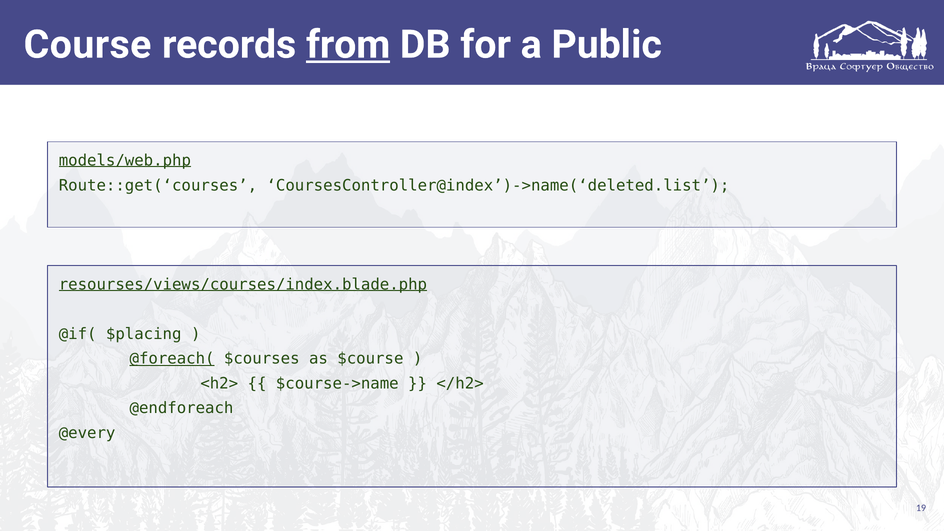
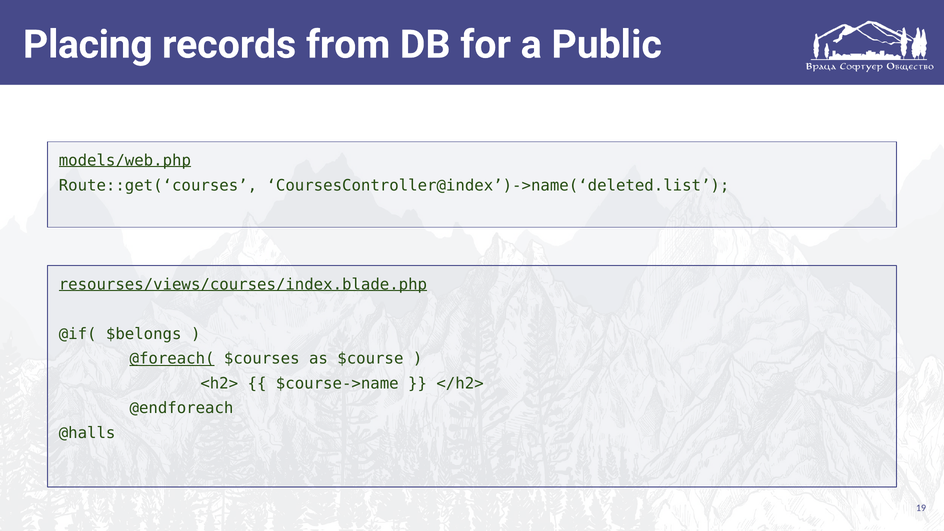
Course: Course -> Placing (88, 45)
from underline: present -> none (348, 45)
$placing: $placing -> $belongs (144, 334)
@every: @every -> @halls (87, 433)
